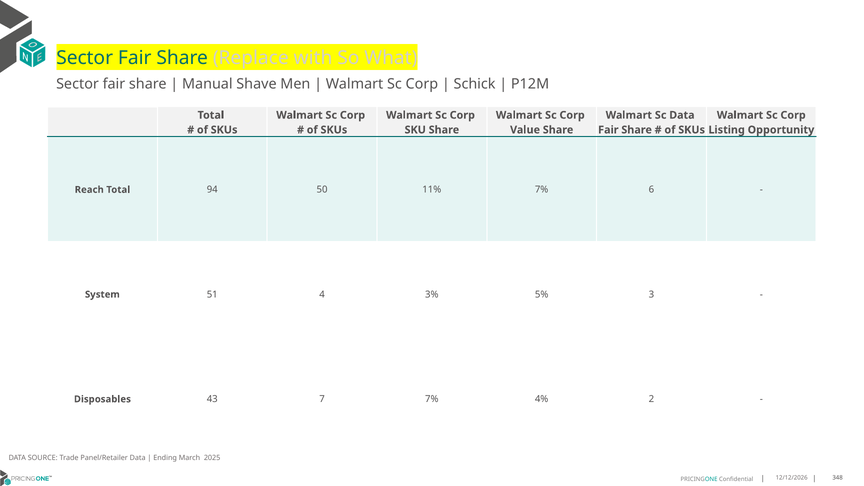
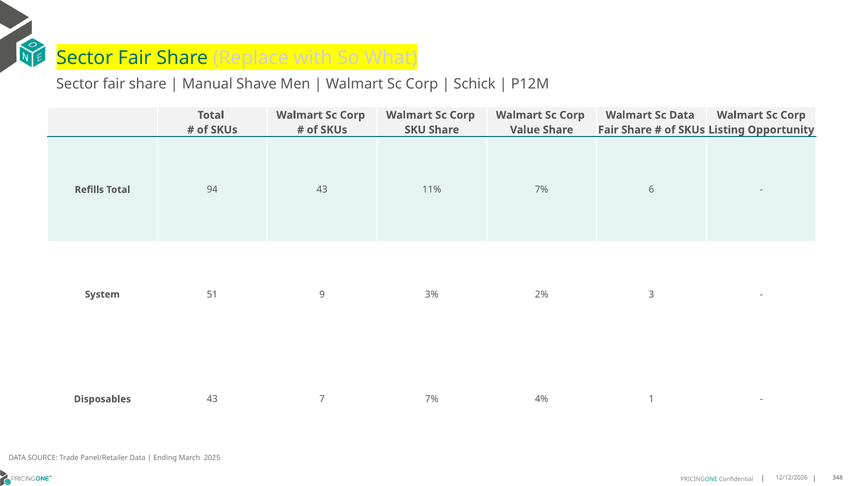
Reach: Reach -> Refills (89, 190)
94 50: 50 -> 43 (322, 190)
4: 4 -> 9 (322, 294)
5%: 5% -> 2% (542, 294)
2: 2 -> 1 (651, 399)
